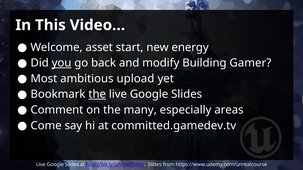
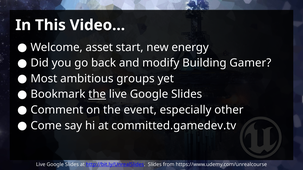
you underline: present -> none (62, 63)
upload: upload -> groups (136, 79)
many: many -> event (140, 110)
areas: areas -> other (229, 110)
